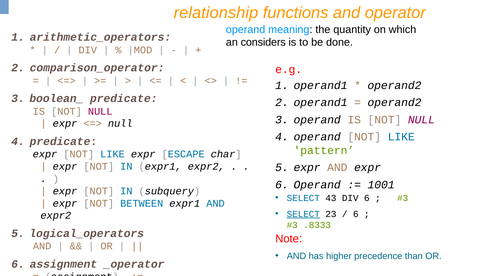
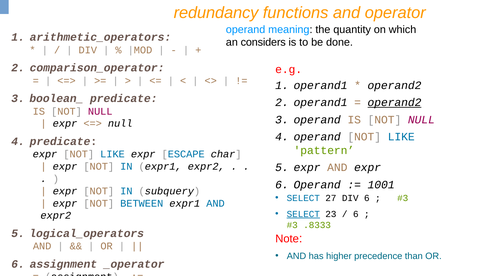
relationship: relationship -> redundancy (216, 13)
operand2 underline: none -> present (395, 103)
43: 43 -> 27 (331, 198)
